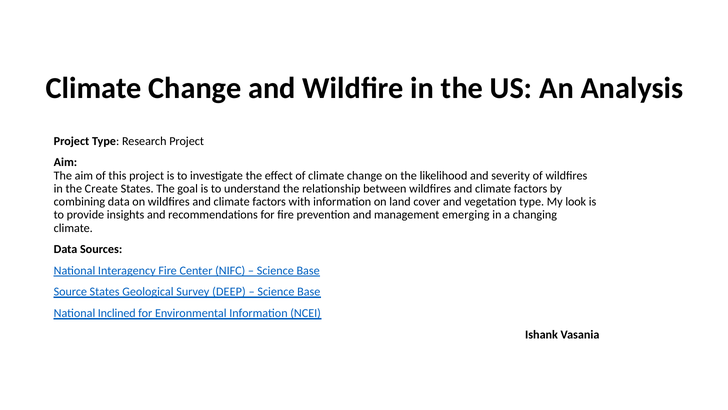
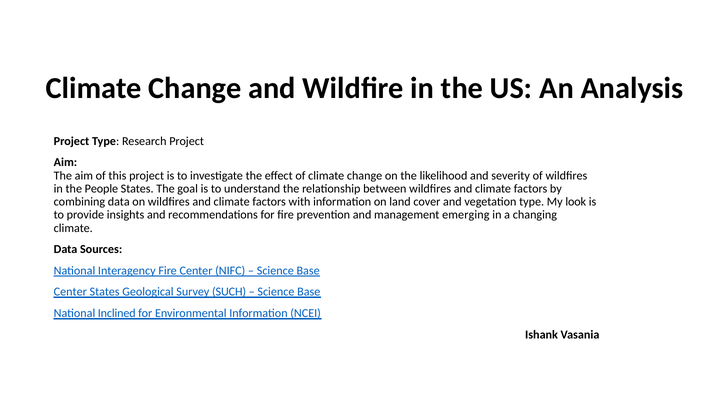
Create: Create -> People (101, 188)
Source: Source -> Center (70, 292)
DEEP: DEEP -> SUCH (229, 292)
